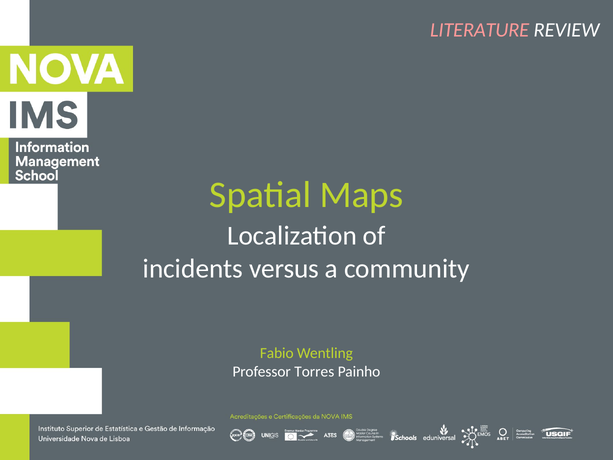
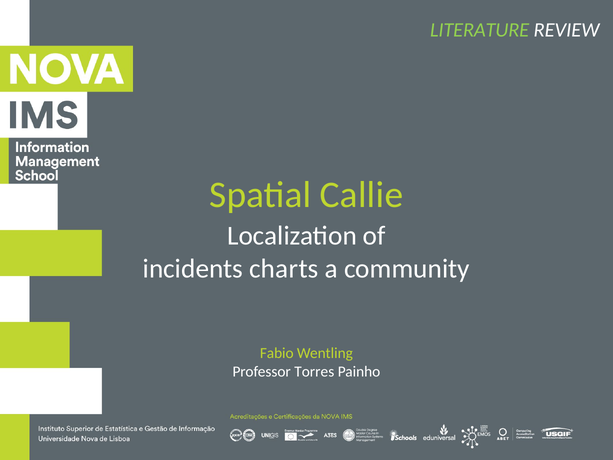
LITERATURE colour: pink -> light green (480, 30)
Maps: Maps -> Callie (361, 195)
versus: versus -> charts (284, 268)
